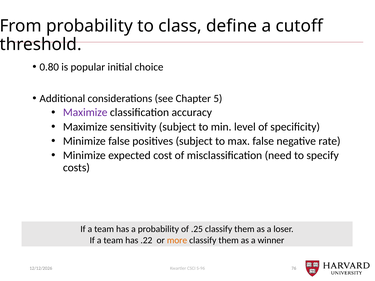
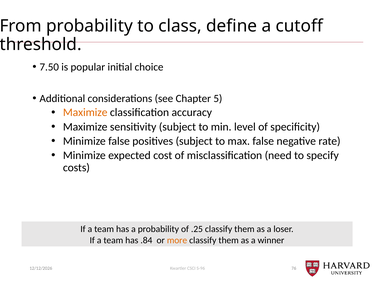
0.80: 0.80 -> 7.50 (49, 67)
Maximize colour: purple -> orange (85, 113)
.22: .22 -> .84 (146, 240)
